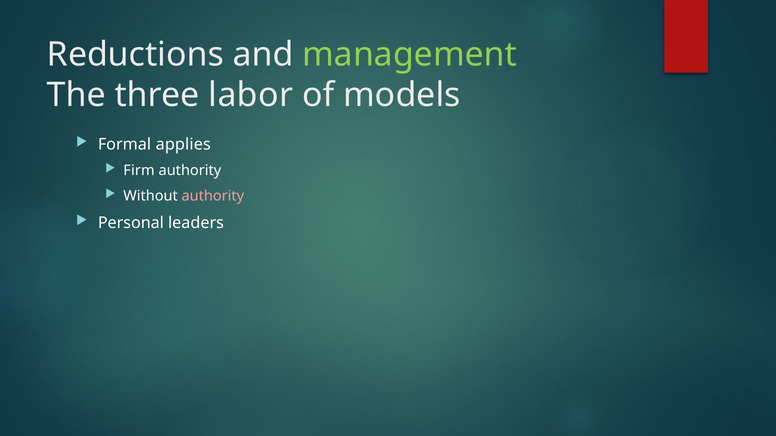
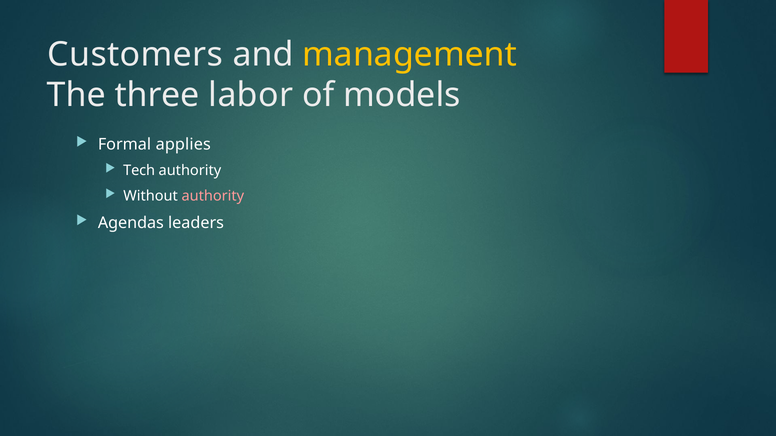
Reductions: Reductions -> Customers (135, 54)
management colour: light green -> yellow (410, 54)
Firm: Firm -> Tech (139, 171)
Personal: Personal -> Agendas (131, 223)
